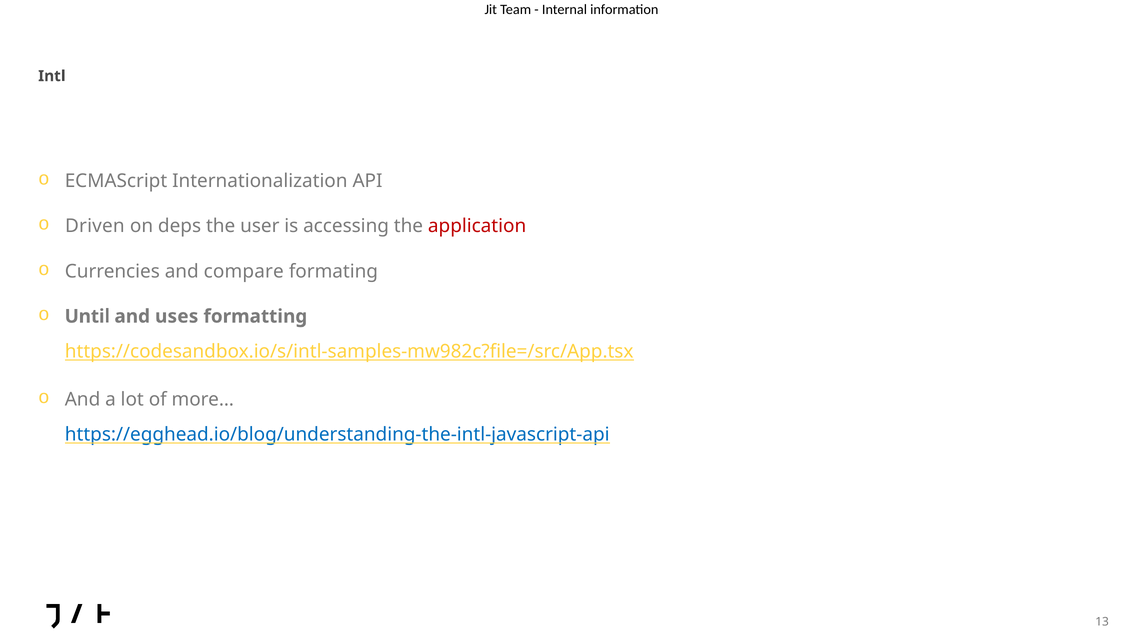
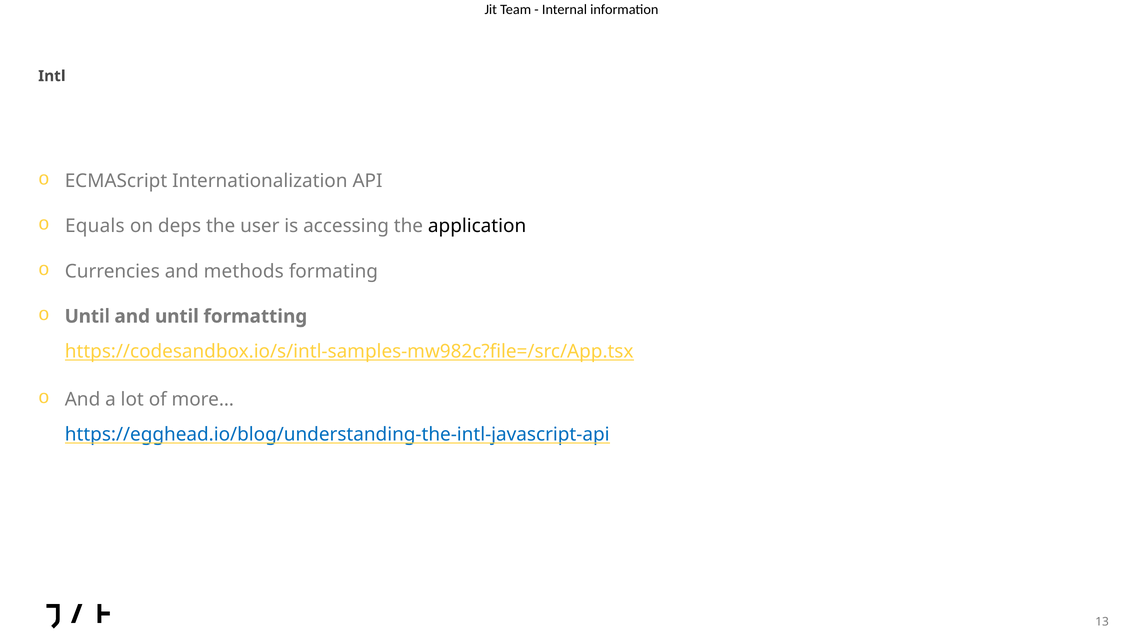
Driven: Driven -> Equals (95, 226)
application colour: red -> black (477, 226)
compare: compare -> methods (244, 271)
and uses: uses -> until (177, 317)
